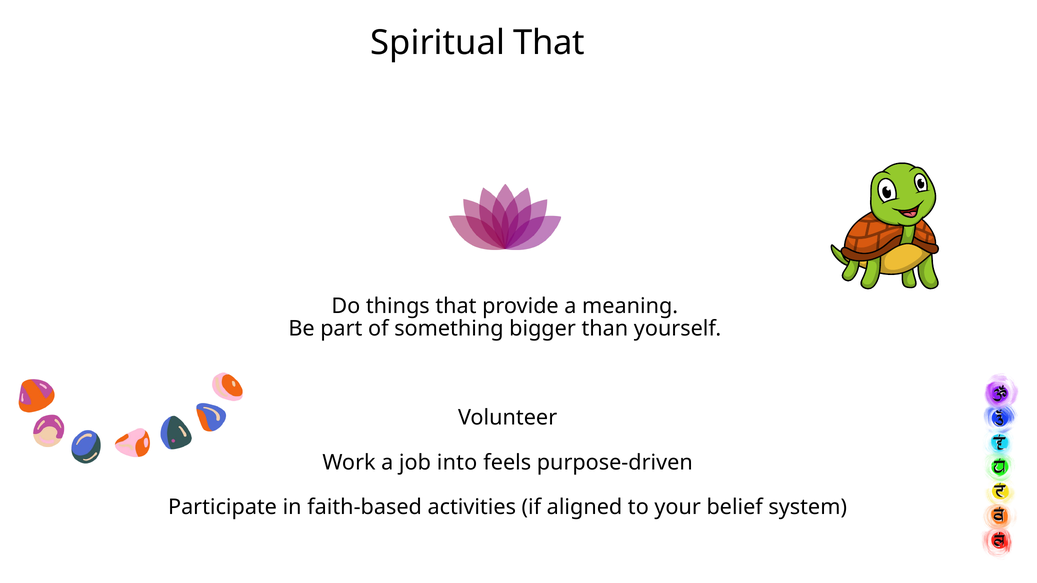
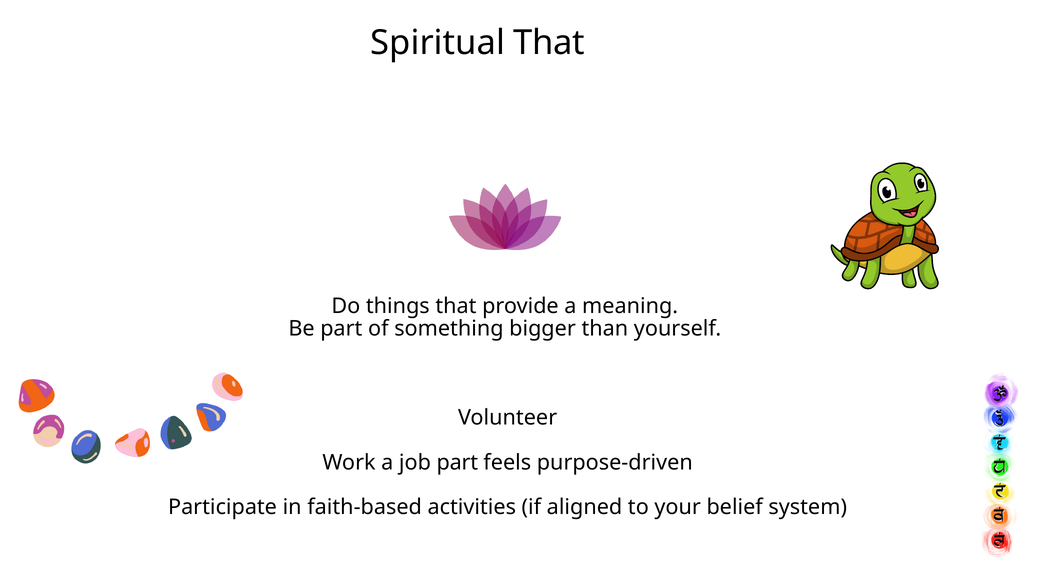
job into: into -> part (457, 463)
